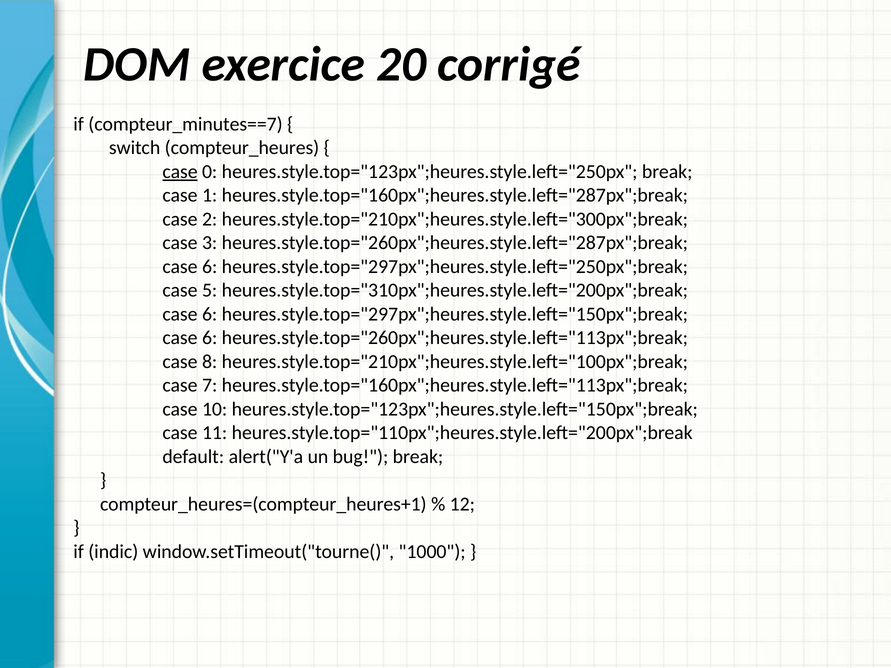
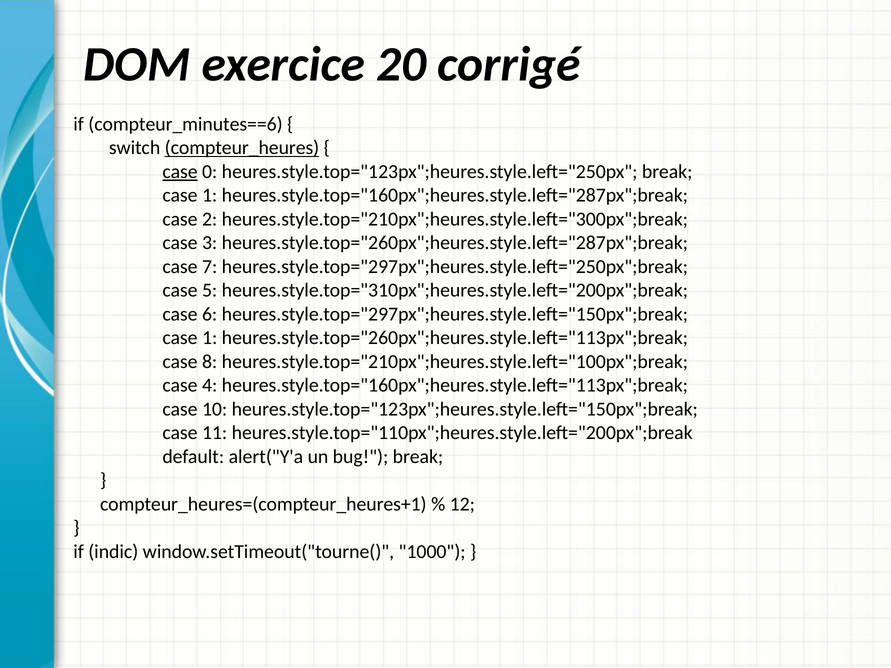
compteur_minutes==7: compteur_minutes==7 -> compteur_minutes==6 (185, 124)
compteur_heures underline: none -> present (242, 148)
6: 6 -> 7 (210, 267)
6: 6 -> 1 (210, 338)
7: 7 -> 4 (210, 385)
